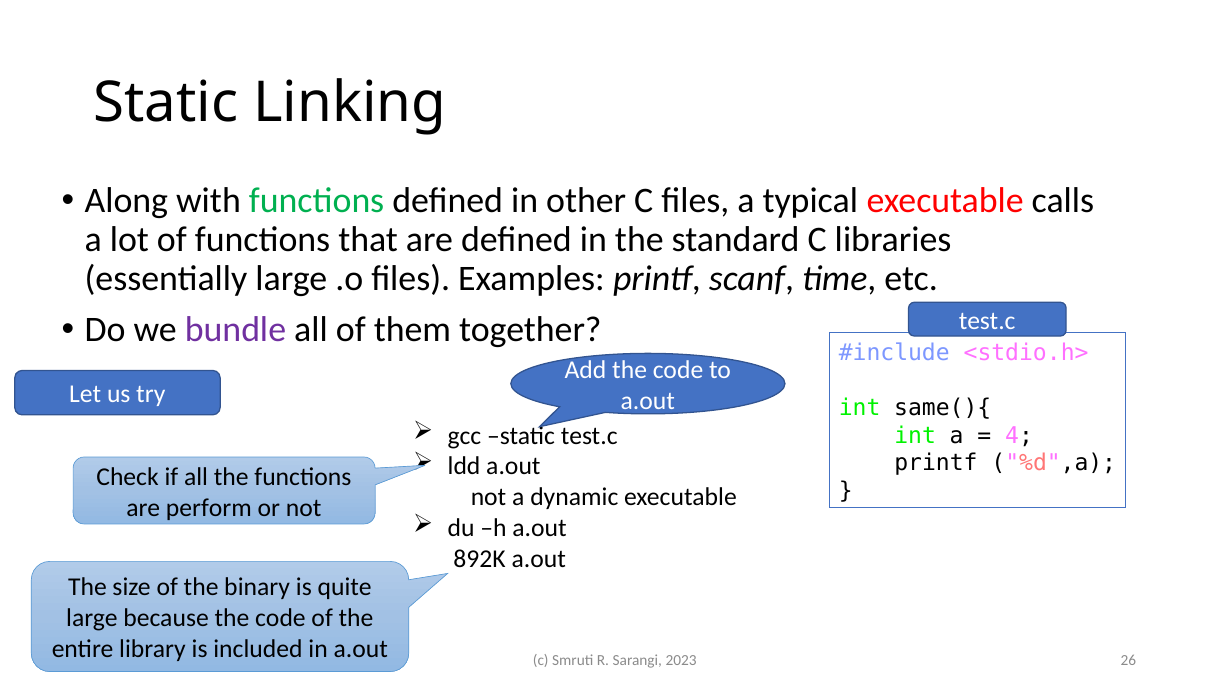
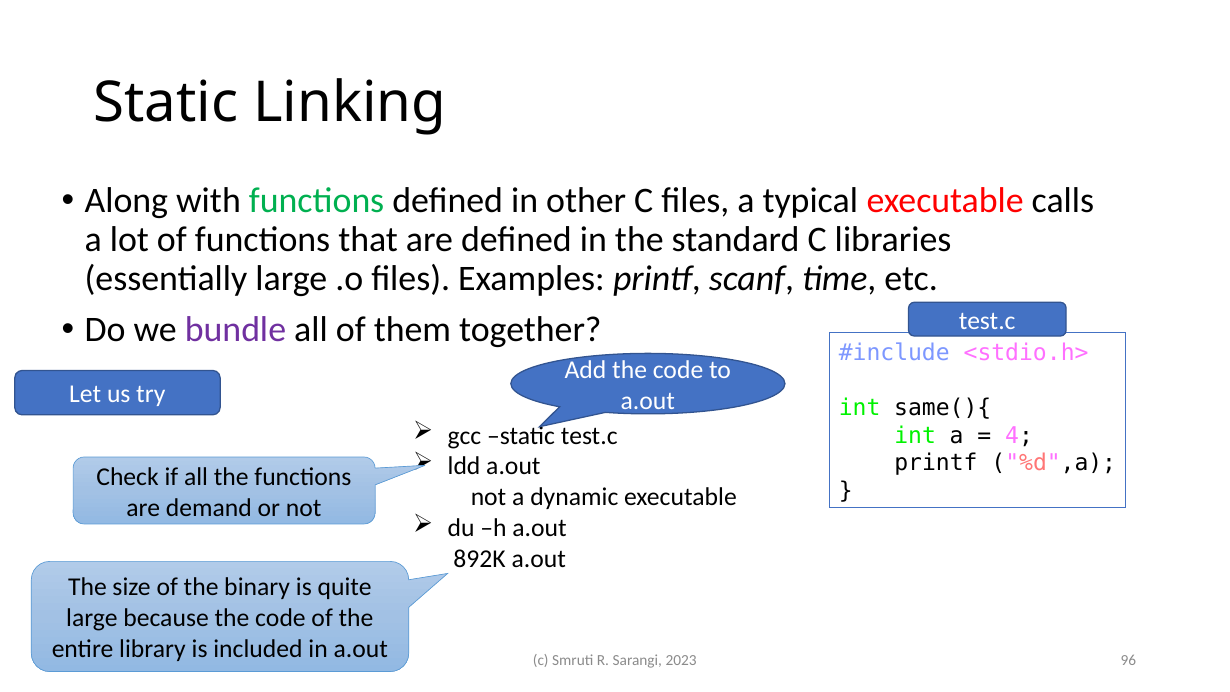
perform: perform -> demand (209, 508)
26: 26 -> 96 (1128, 661)
